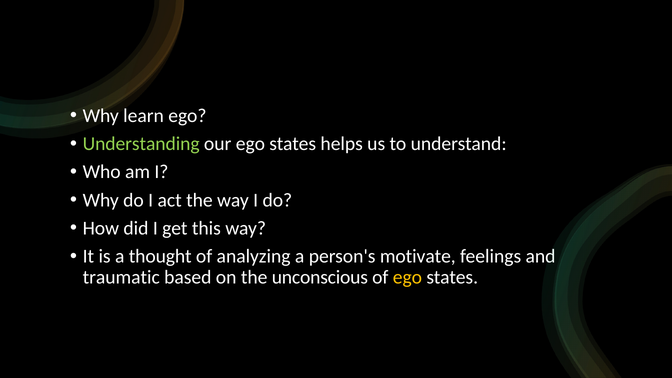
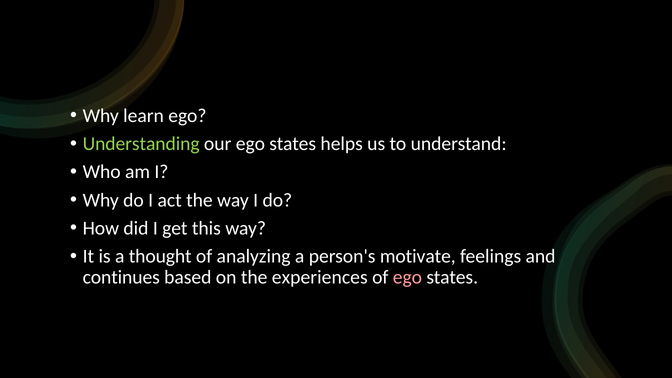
traumatic: traumatic -> continues (121, 277)
unconscious: unconscious -> experiences (320, 277)
ego colour: yellow -> pink (407, 277)
